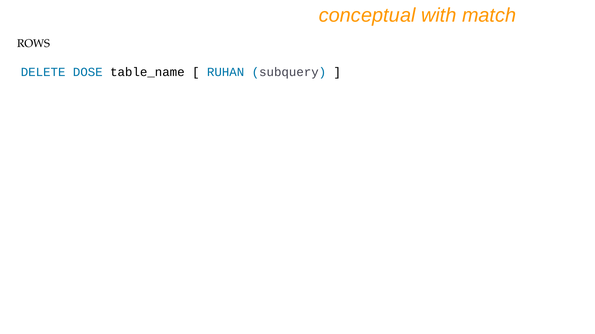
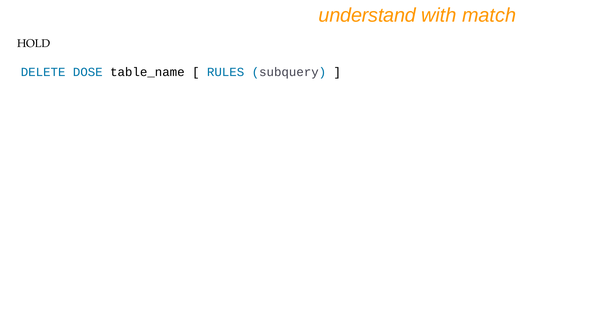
conceptual: conceptual -> understand (367, 15)
ROWS: ROWS -> HOLD (34, 43)
RUHAN: RUHAN -> RULES (226, 72)
